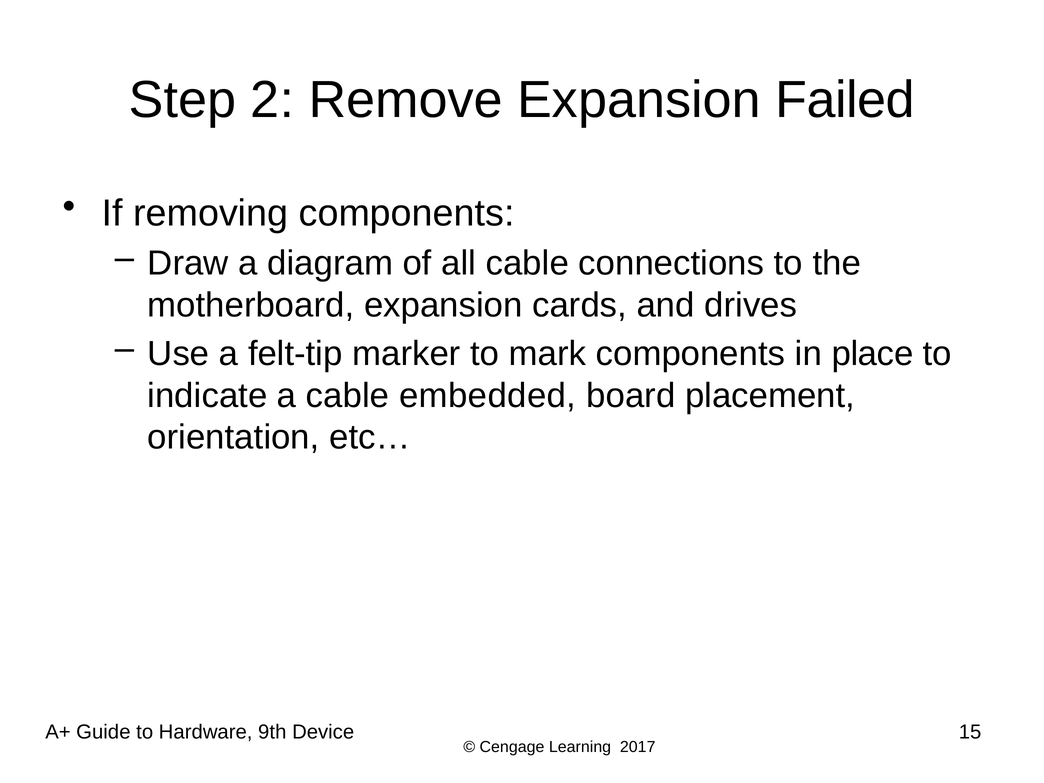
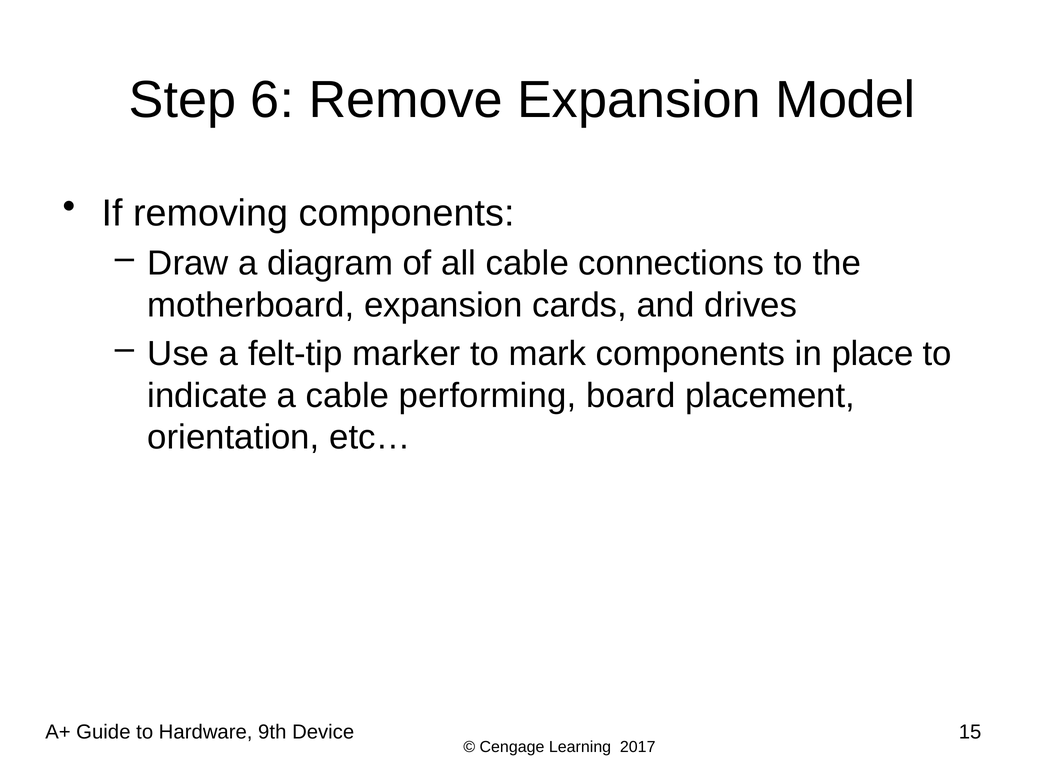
2: 2 -> 6 (272, 100)
Failed: Failed -> Model (845, 100)
embedded: embedded -> performing (488, 396)
